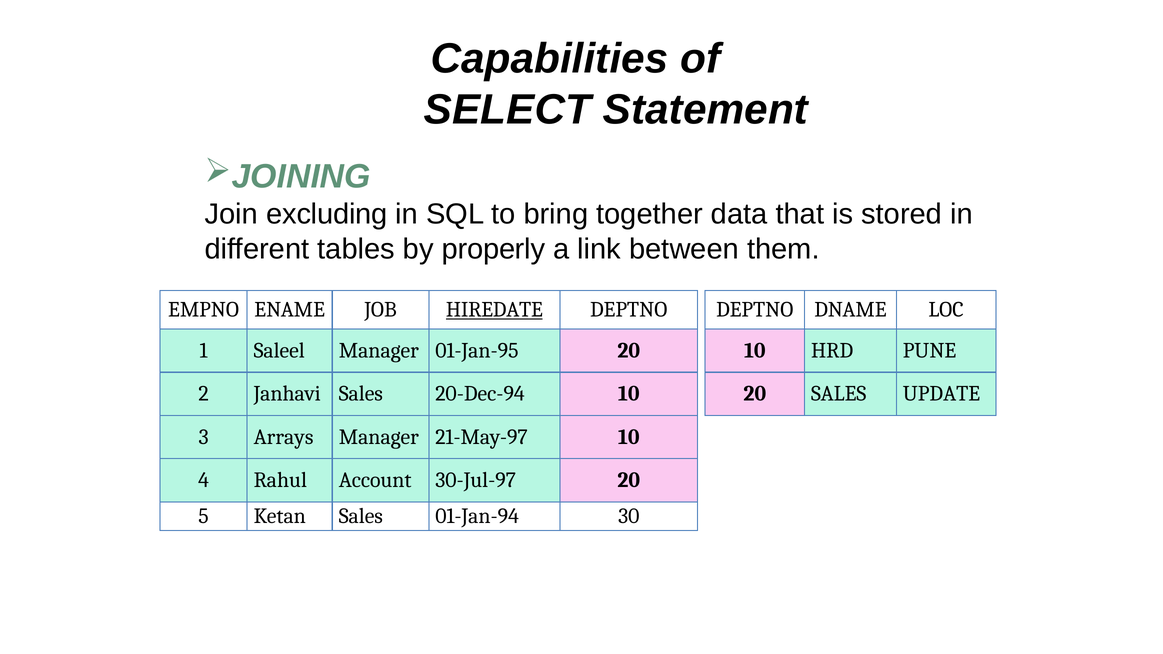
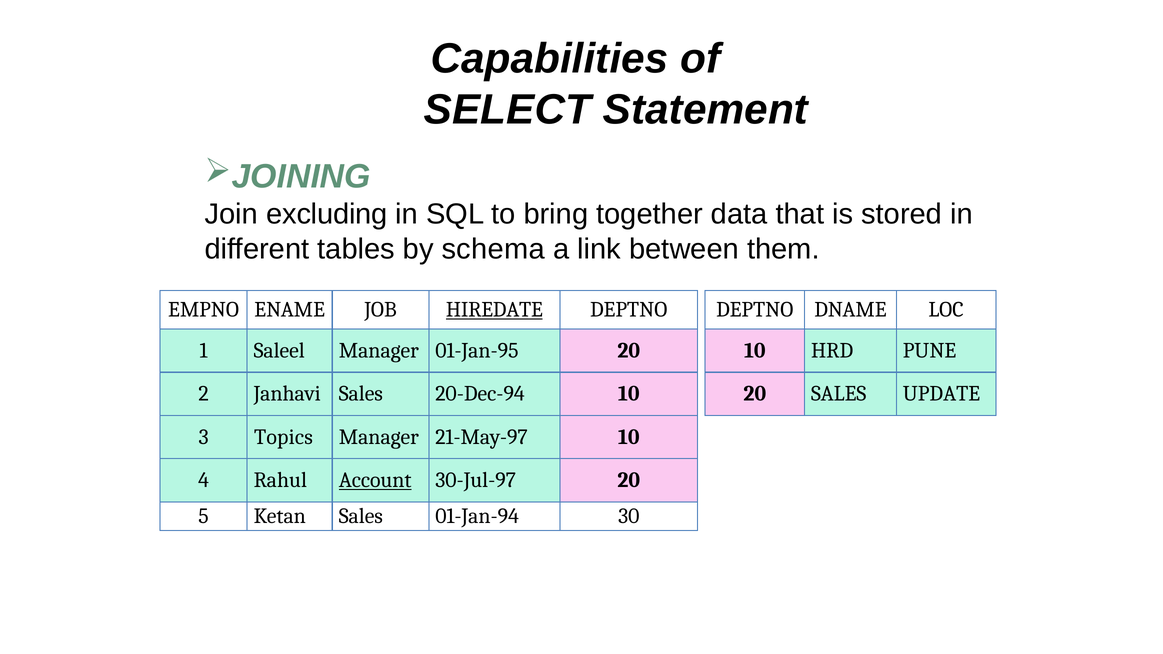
properly: properly -> schema (493, 249)
Arrays: Arrays -> Topics (283, 437)
Account underline: none -> present (375, 480)
